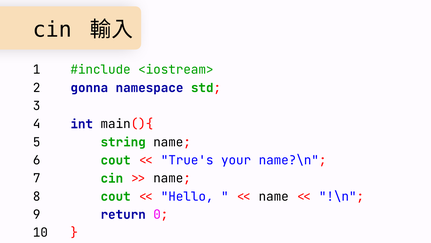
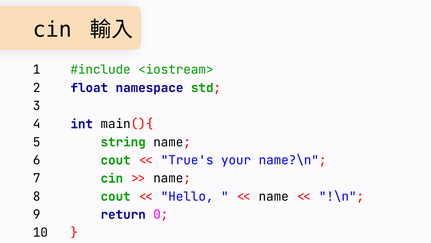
gonna: gonna -> float (89, 88)
